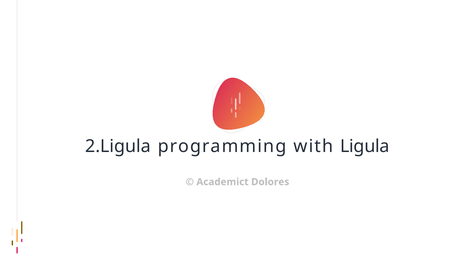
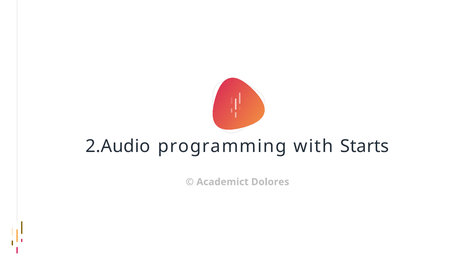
2.Ligula: 2.Ligula -> 2.Audio (118, 146)
Ligula: Ligula -> Starts (365, 146)
